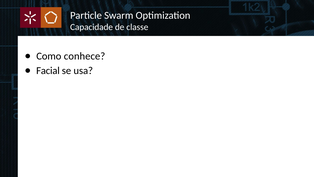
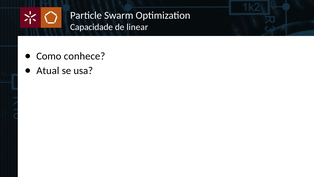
classe: classe -> linear (137, 27)
Facial: Facial -> Atual (48, 71)
